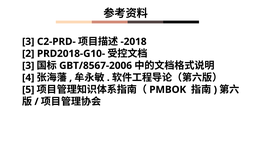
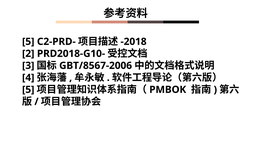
3: 3 -> 5 (28, 42)
